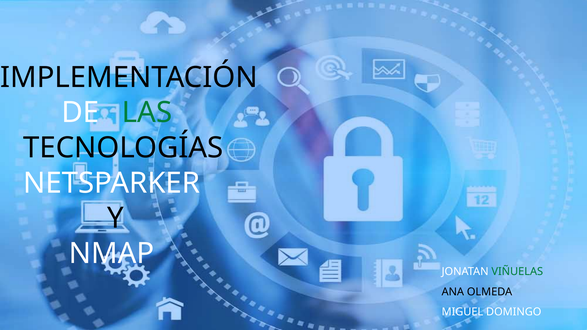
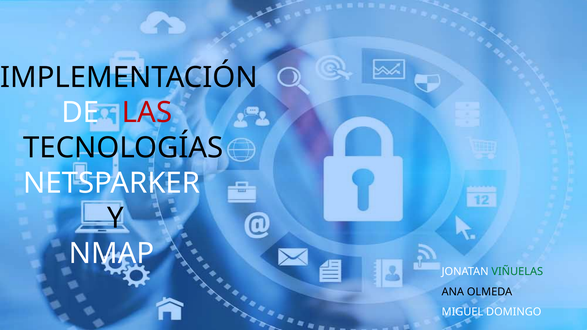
LAS colour: green -> red (147, 113)
